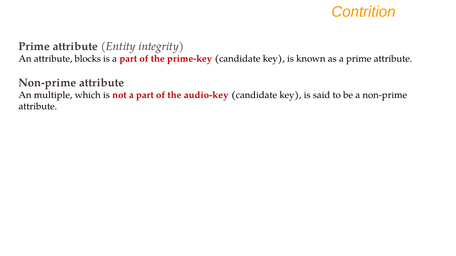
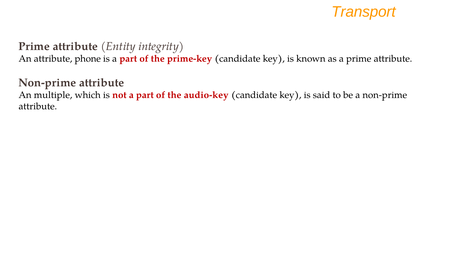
Contrition: Contrition -> Transport (364, 12)
blocks: blocks -> phone (88, 59)
